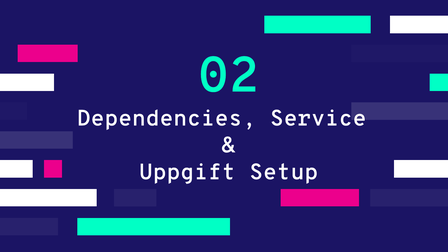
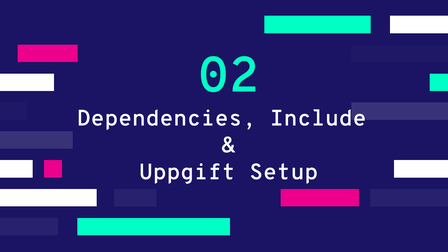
Service: Service -> Include (318, 118)
